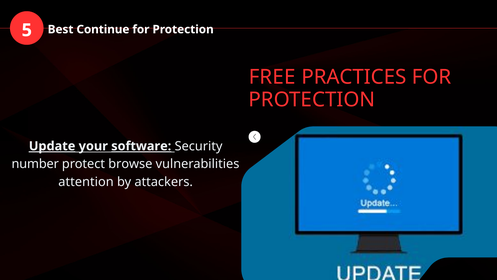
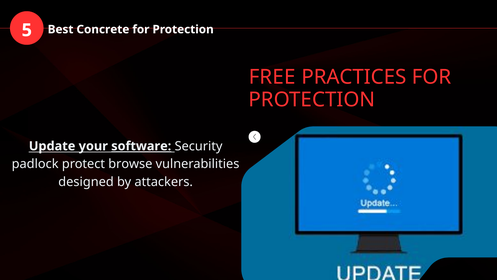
Continue: Continue -> Concrete (103, 29)
Update underline: present -> none (52, 146)
number: number -> padlock (35, 164)
attention: attention -> designed (86, 182)
